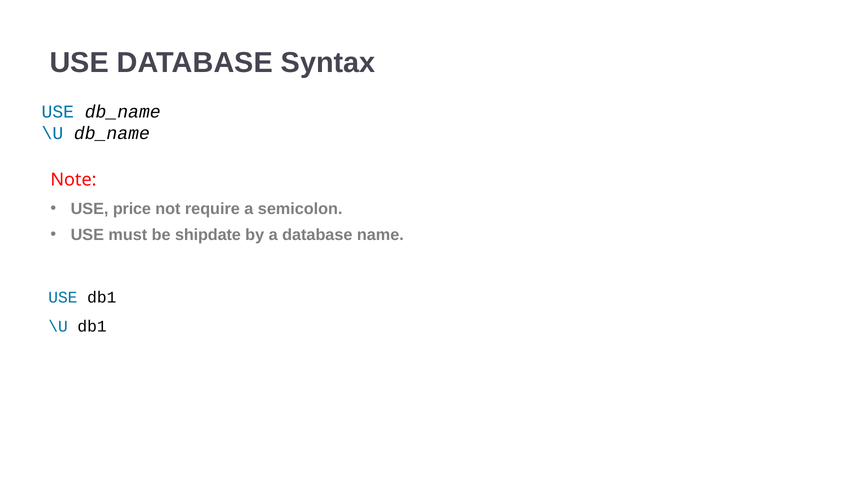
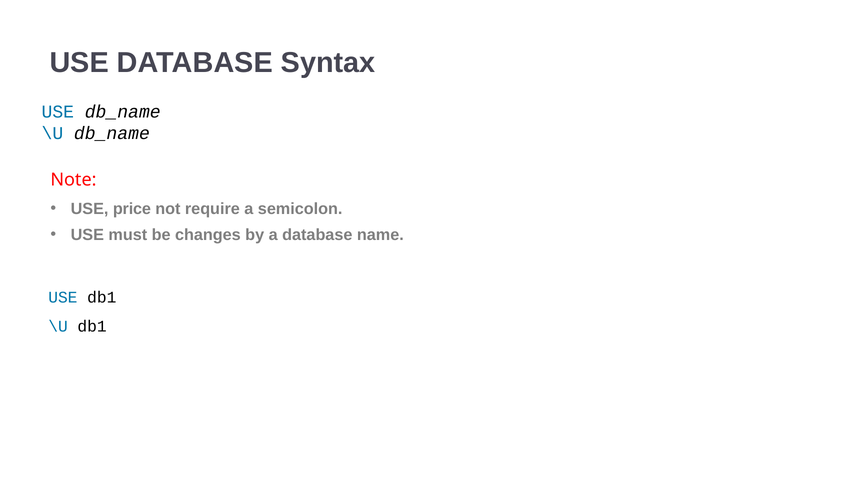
shipdate: shipdate -> changes (208, 235)
